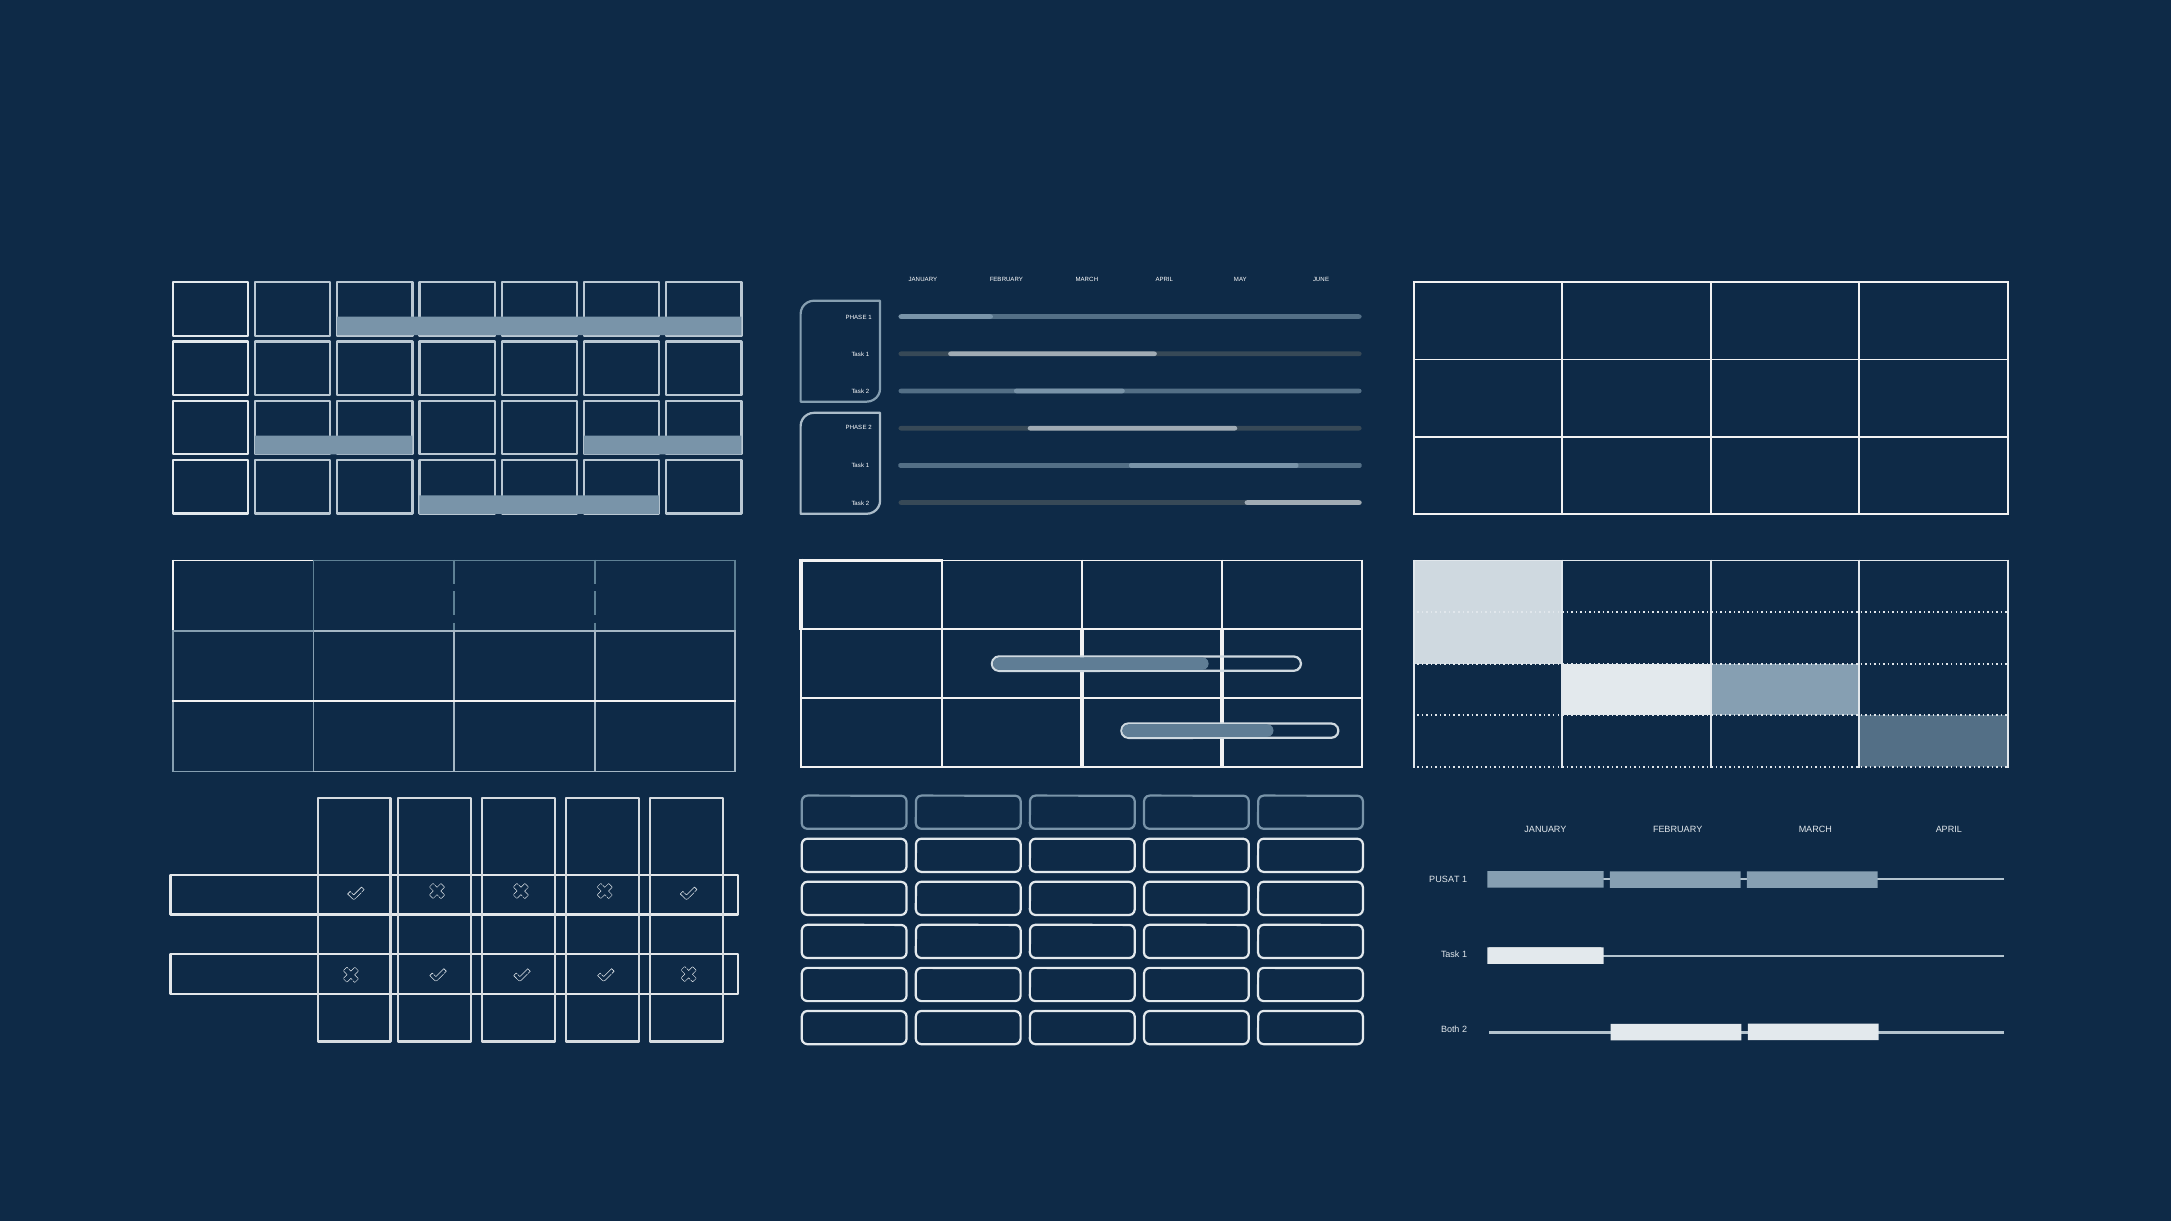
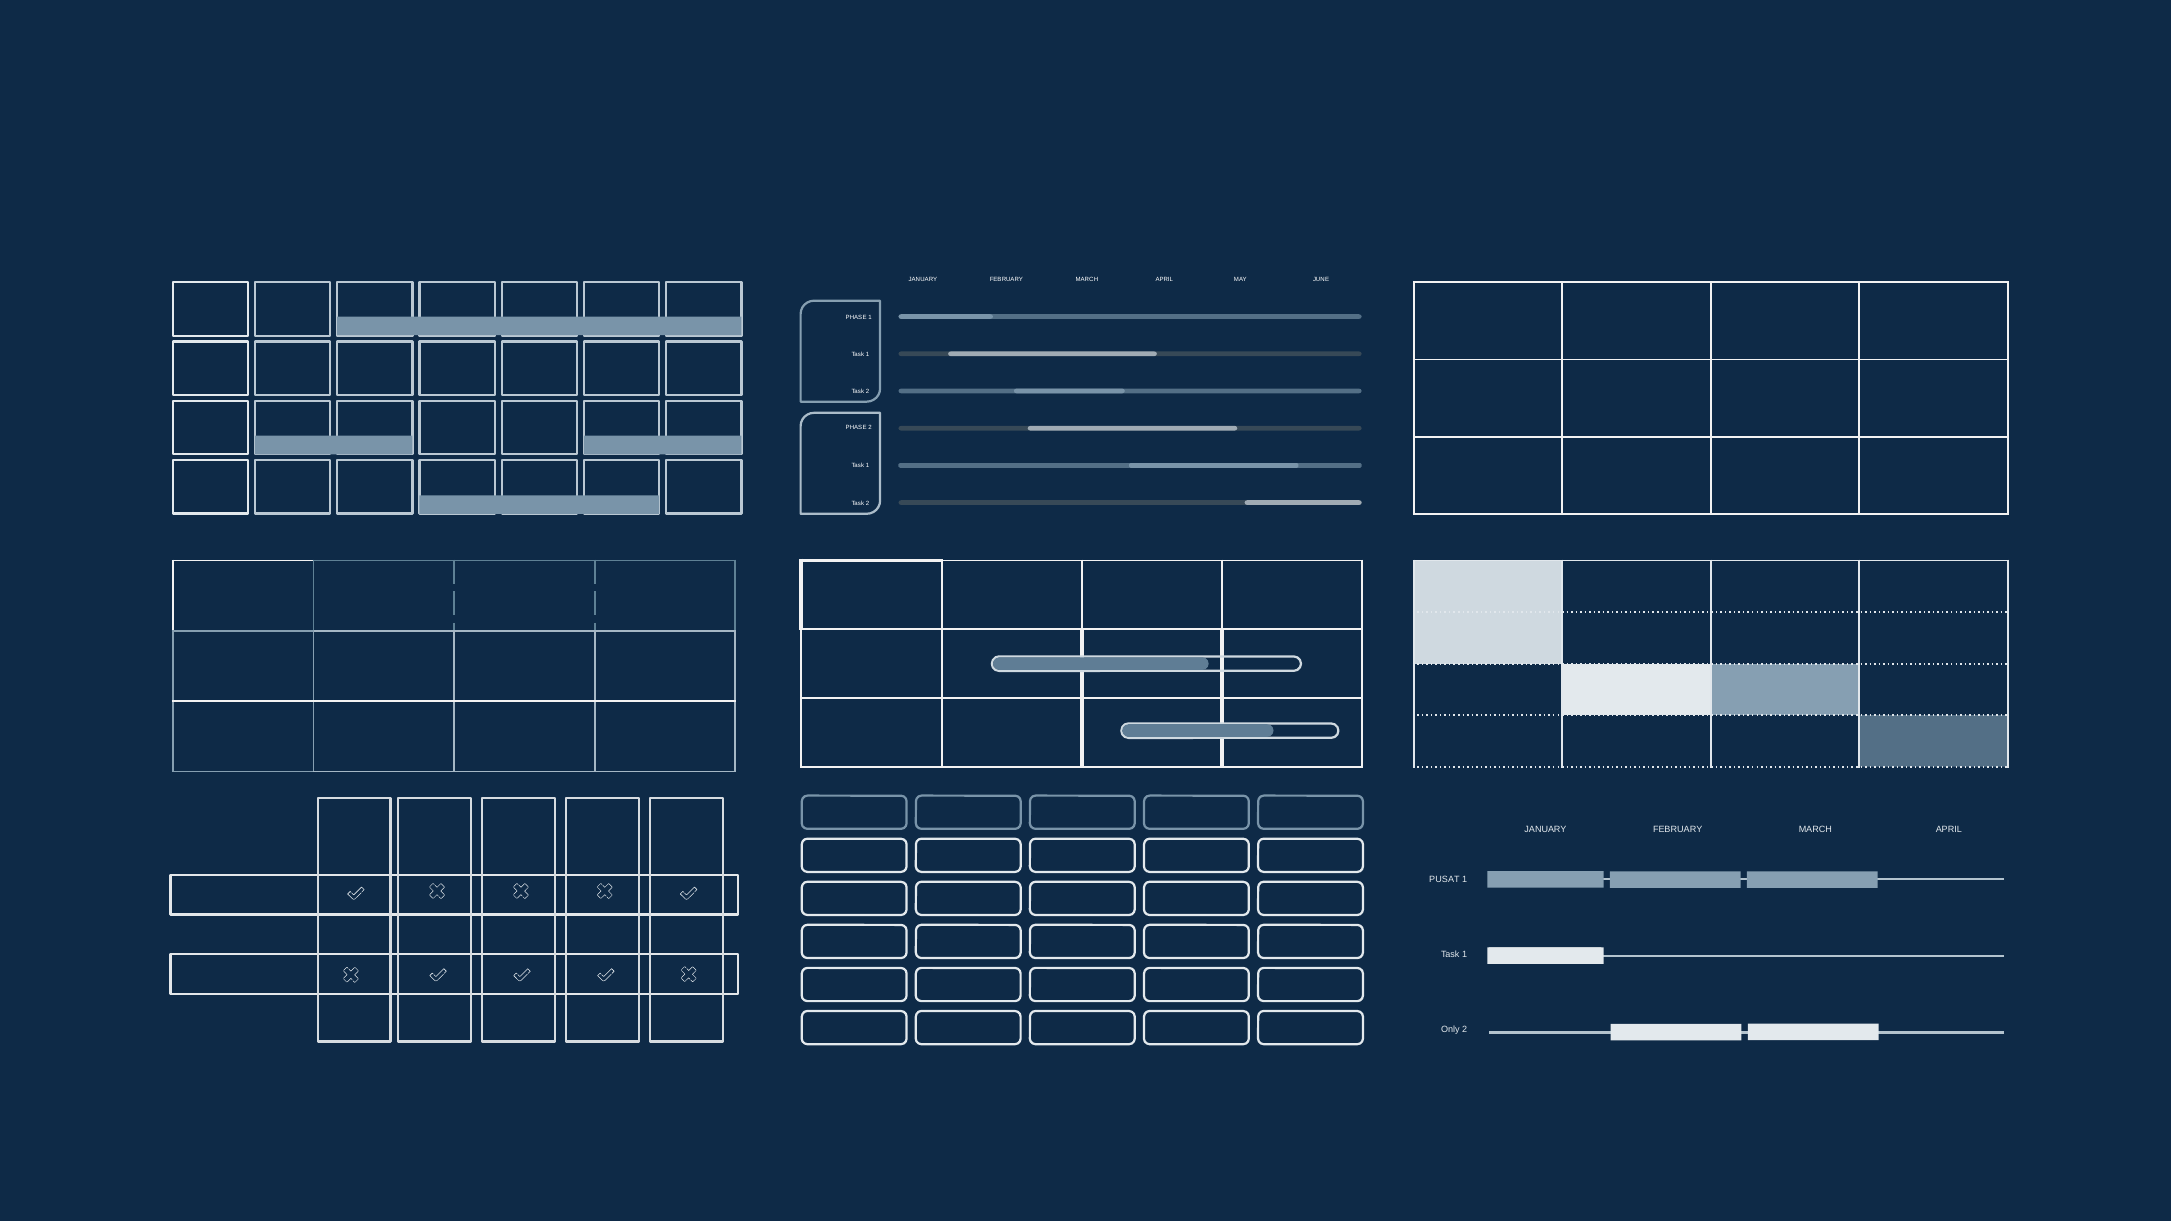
Both: Both -> Only (1450, 1030)
